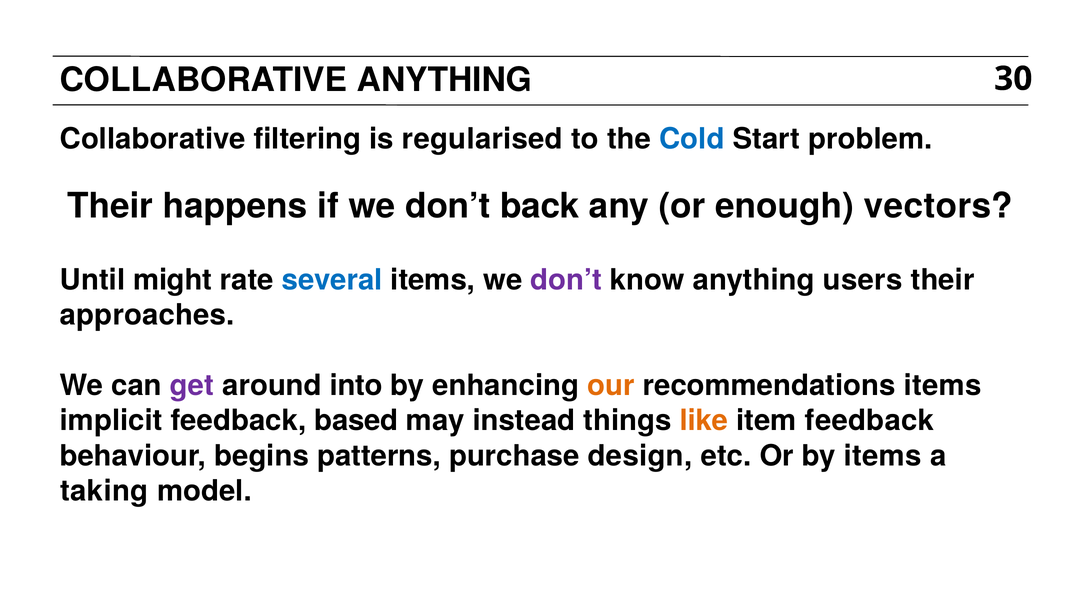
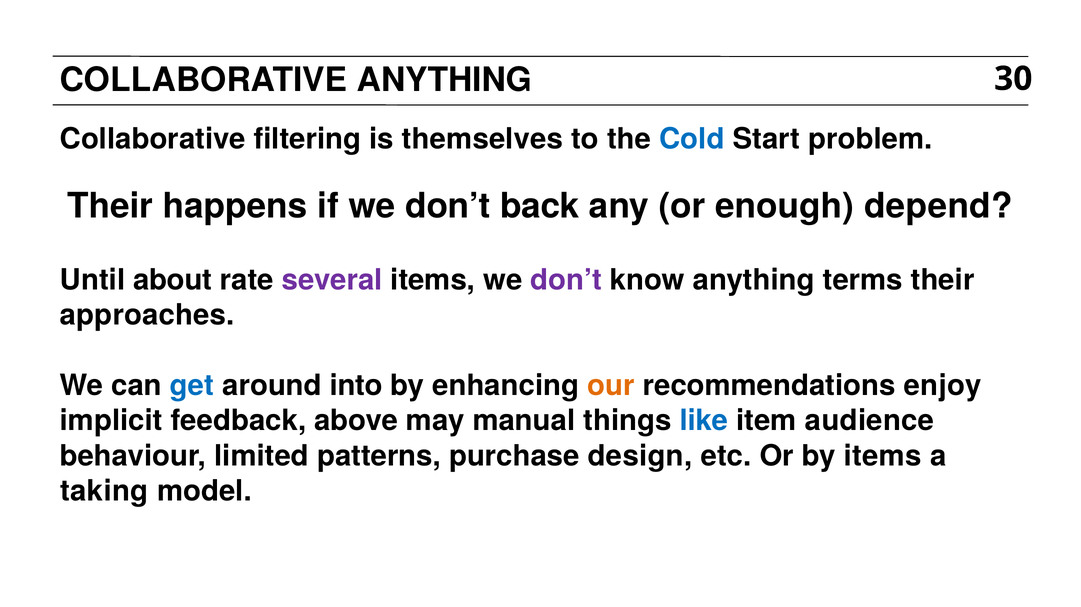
regularised: regularised -> themselves (482, 139)
vectors: vectors -> depend (938, 206)
might: might -> about (173, 280)
several colour: blue -> purple (332, 280)
users: users -> terms (863, 280)
get colour: purple -> blue (192, 385)
recommendations items: items -> enjoy (943, 385)
based: based -> above (356, 421)
instead: instead -> manual (524, 421)
like colour: orange -> blue (704, 421)
item feedback: feedback -> audience (870, 421)
begins: begins -> limited (262, 456)
